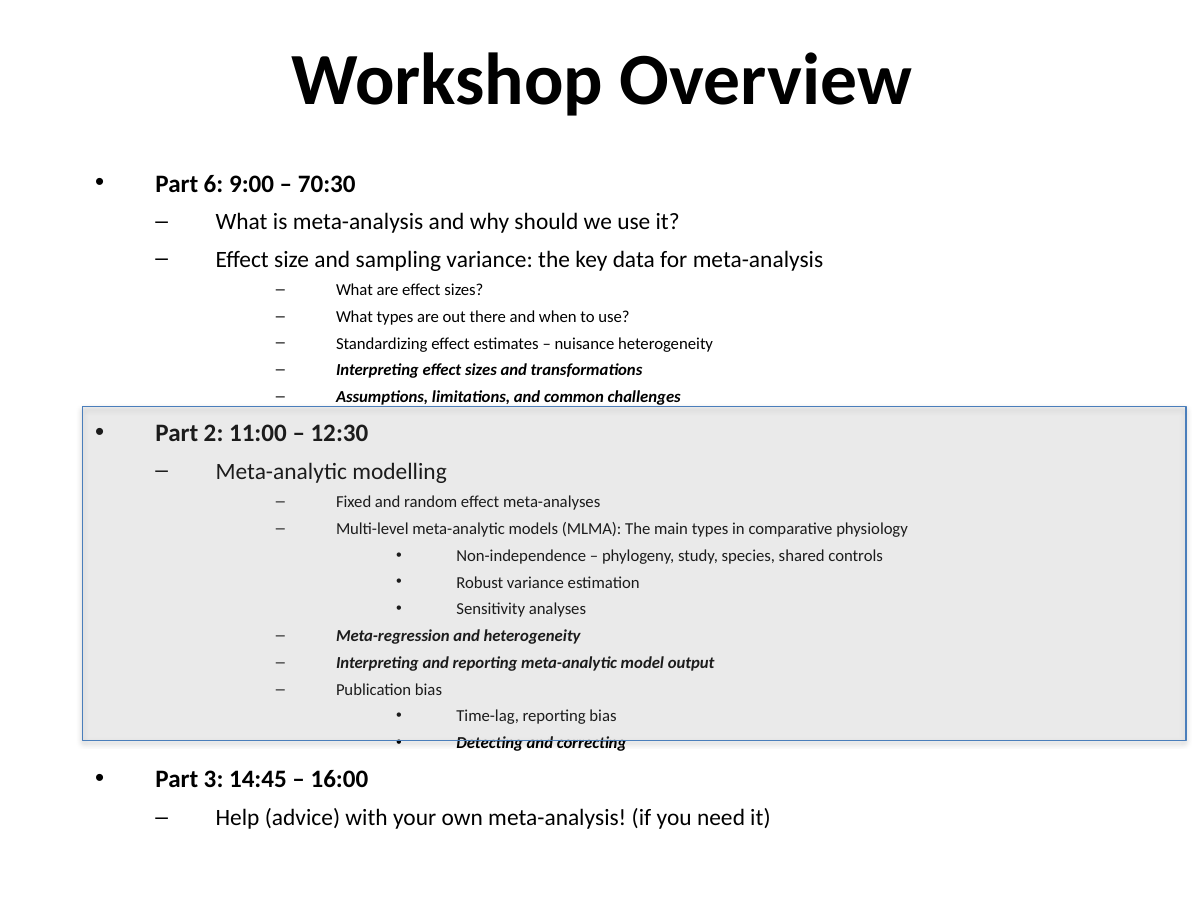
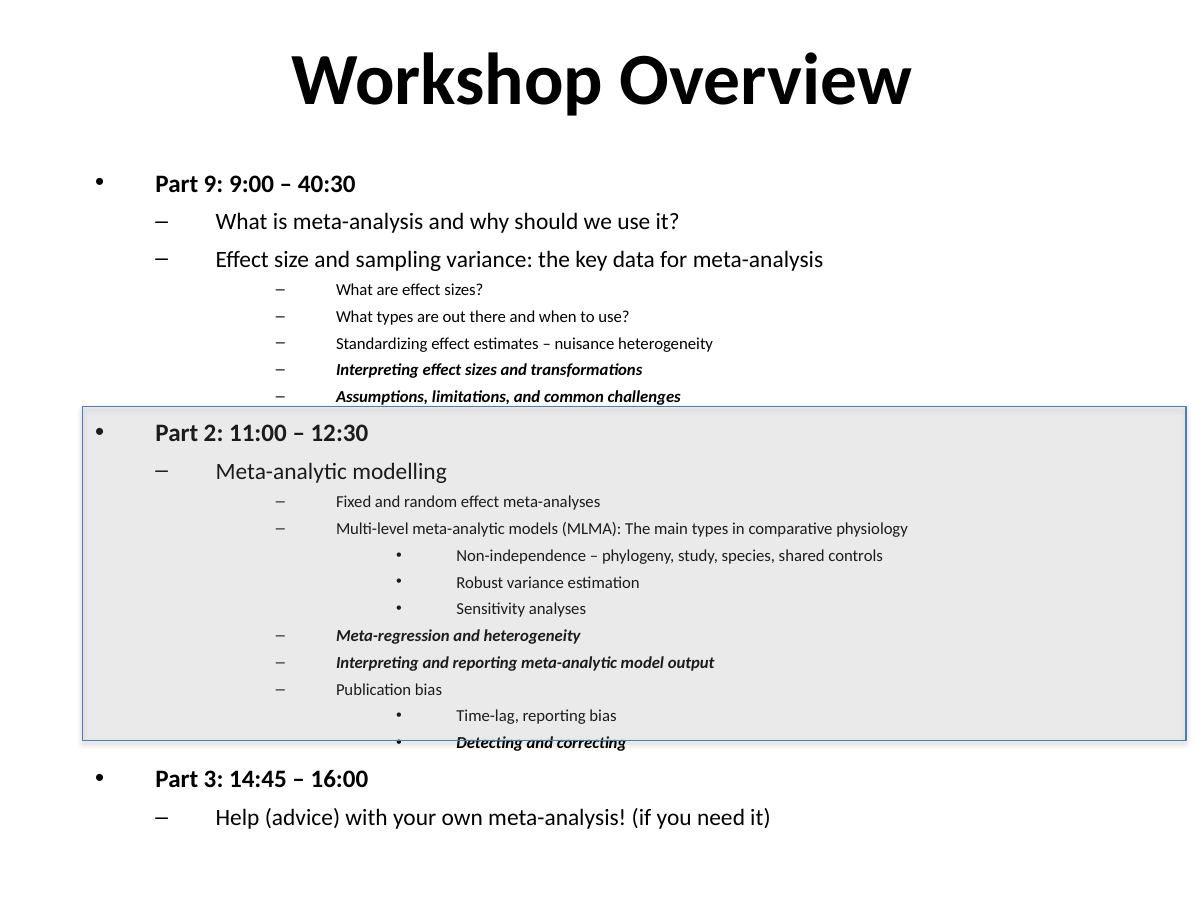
6: 6 -> 9 (214, 184)
70:30: 70:30 -> 40:30 (327, 184)
